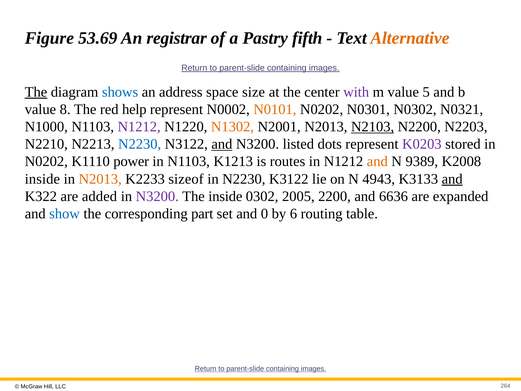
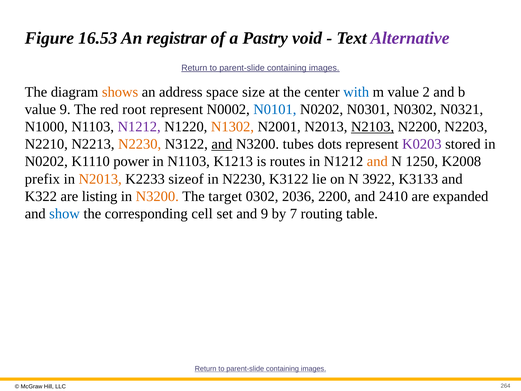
53.69: 53.69 -> 16.53 (98, 38)
fifth: fifth -> void (307, 38)
Alternative colour: orange -> purple (410, 38)
The underline: present -> none (36, 92)
shows colour: blue -> orange (120, 92)
with colour: purple -> blue (356, 92)
5: 5 -> 2 (426, 92)
value 8: 8 -> 9 (65, 109)
help: help -> root (134, 109)
N0101 colour: orange -> blue (275, 109)
N2230 colour: blue -> orange (140, 144)
listed: listed -> tubes (298, 144)
9389: 9389 -> 1250 (422, 161)
inside: inside -> prefix (42, 179)
4943: 4943 -> 3922 (379, 179)
and underline: present -> none (452, 179)
added: added -> listing (100, 196)
N3200 colour: purple -> orange (157, 196)
The inside: inside -> target (225, 196)
2005: 2005 -> 2036 (298, 196)
6636: 6636 -> 2410 (393, 196)
part: part -> cell (202, 214)
and 0: 0 -> 9 (265, 214)
6: 6 -> 7 (293, 214)
